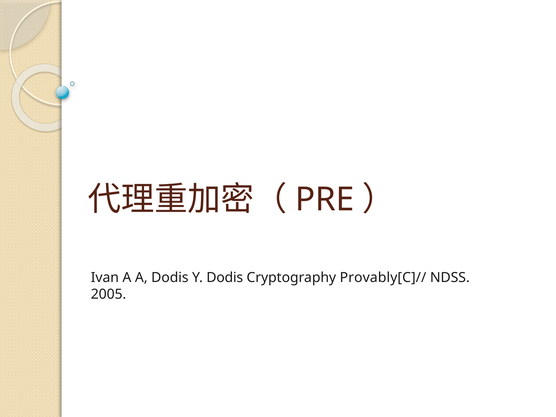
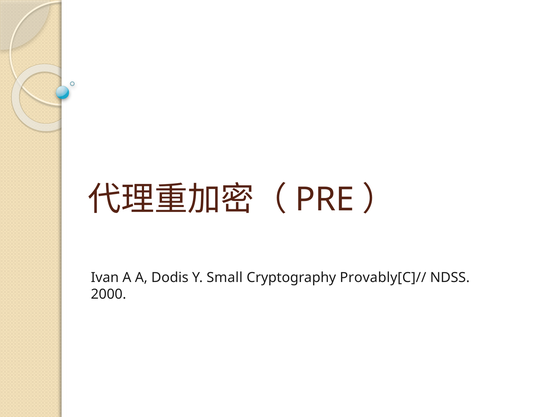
Y Dodis: Dodis -> Small (225, 277)
2005: 2005 -> 2000 (109, 294)
